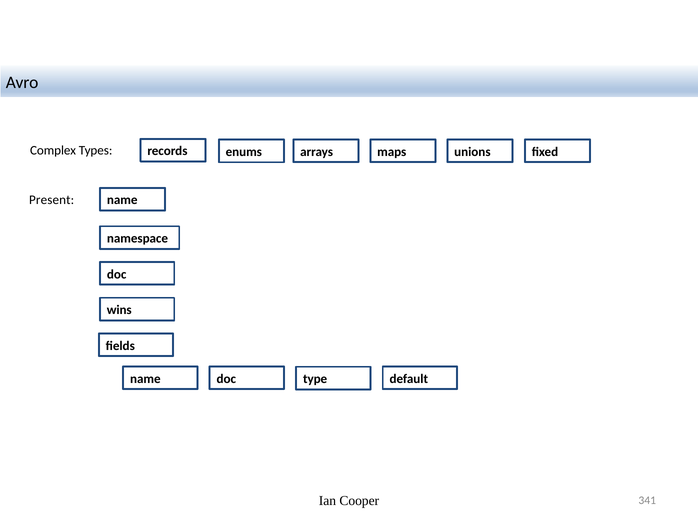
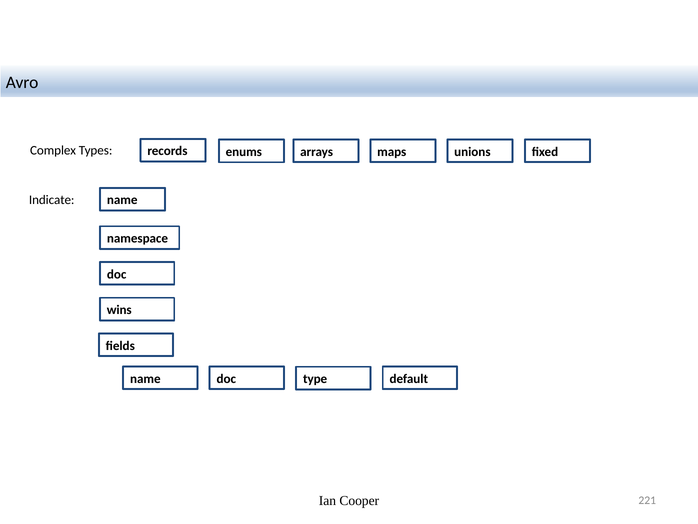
Present: Present -> Indicate (52, 200)
341: 341 -> 221 (647, 500)
